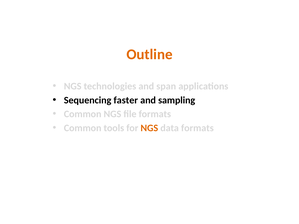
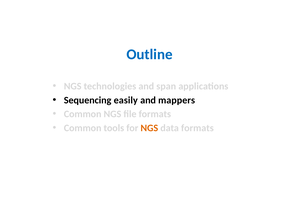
Outline colour: orange -> blue (149, 54)
faster: faster -> easily (126, 100)
sampling: sampling -> mappers (177, 100)
